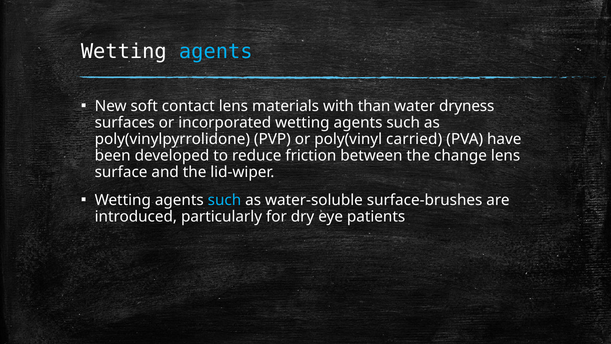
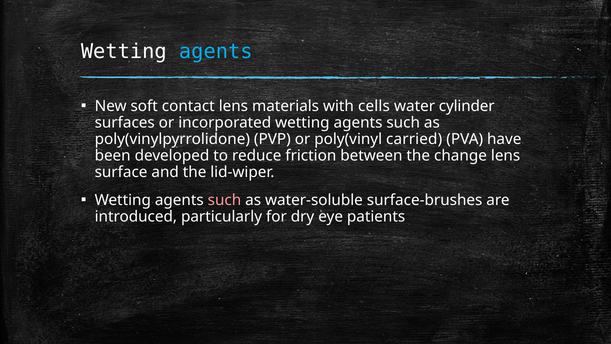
than: than -> cells (374, 106)
dryness: dryness -> cylinder (467, 106)
such colour: light blue -> pink (224, 200)
